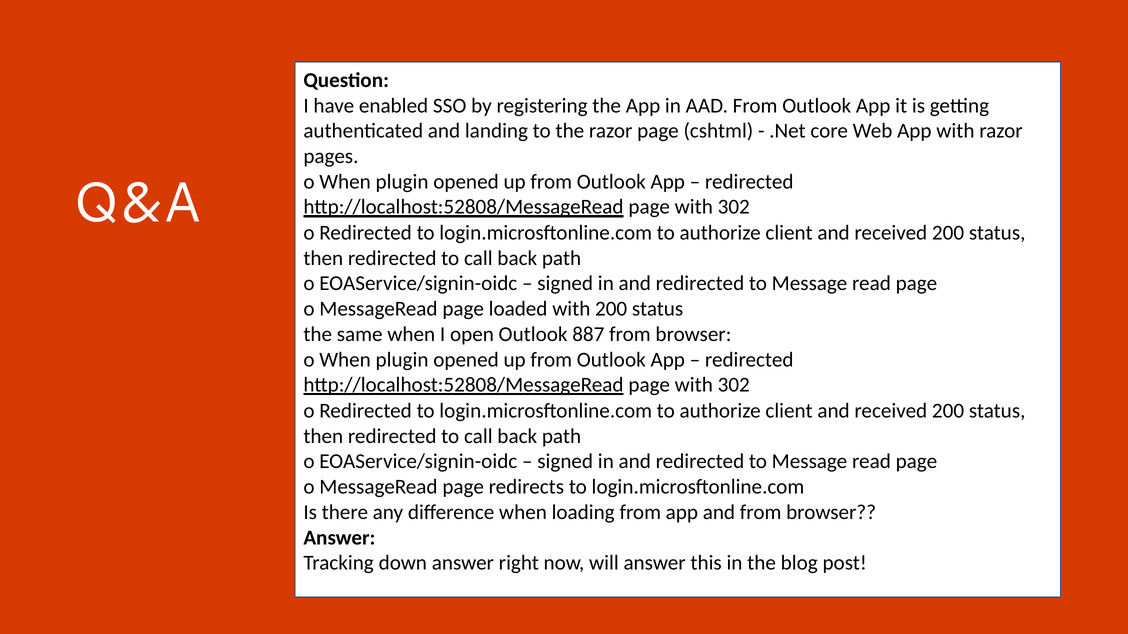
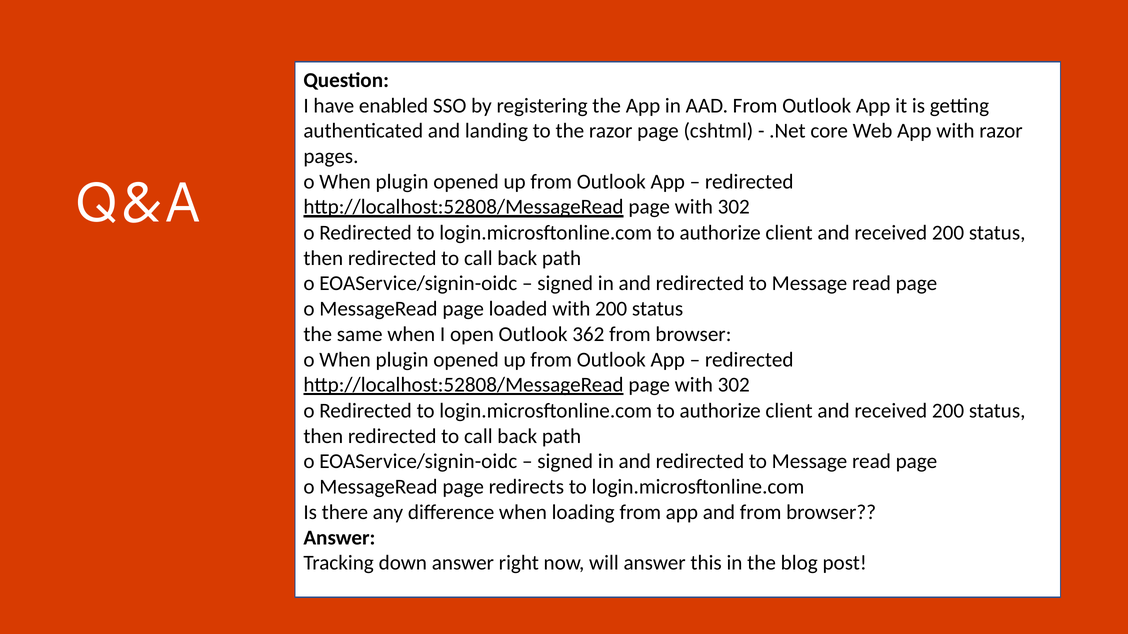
887: 887 -> 362 (588, 334)
